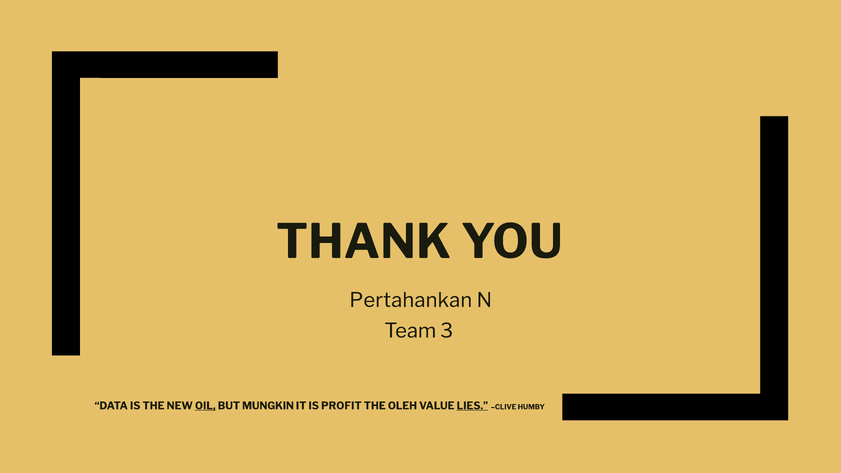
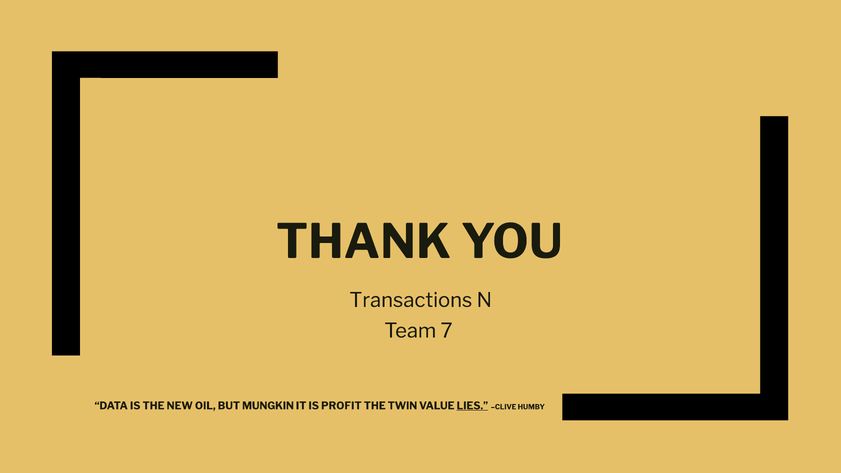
Pertahankan: Pertahankan -> Transactions (411, 300)
3: 3 -> 7 (447, 331)
OIL underline: present -> none (205, 406)
OLEH: OLEH -> TWIN (402, 406)
